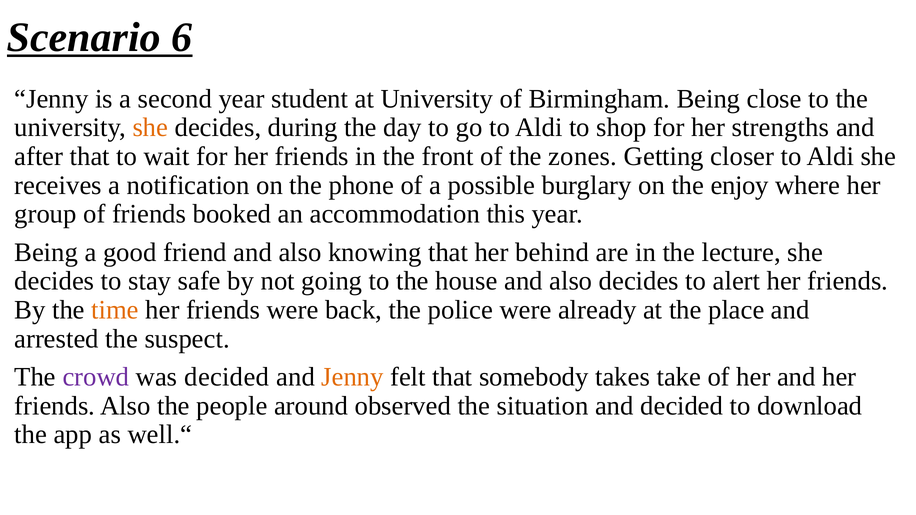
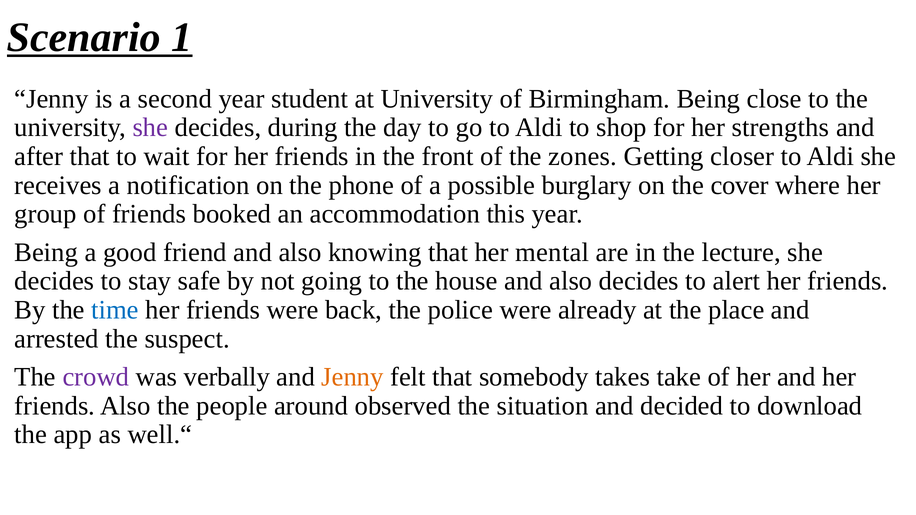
6: 6 -> 1 (182, 37)
she colour: orange -> purple (150, 128)
enjoy: enjoy -> cover (740, 185)
behind: behind -> mental (552, 252)
time colour: orange -> blue (115, 310)
was decided: decided -> verbally (227, 377)
